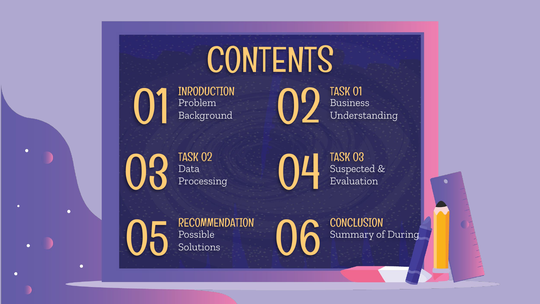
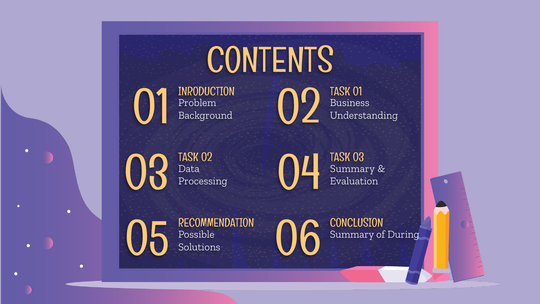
Suspected: Suspected -> Summary (352, 168)
